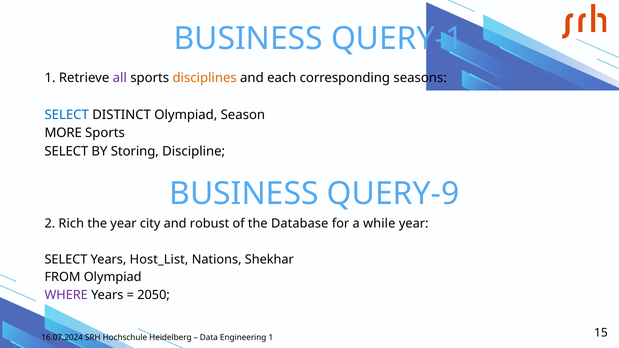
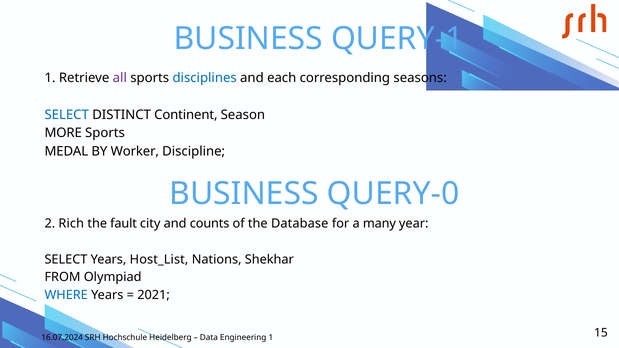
disciplines colour: orange -> blue (205, 78)
DISTINCT Olympiad: Olympiad -> Continent (186, 115)
SELECT: SELECT -> MEDAL (66, 152)
Storing: Storing -> Worker (135, 152)
QUERY-9: QUERY-9 -> QUERY-0 (393, 194)
the year: year -> fault (124, 224)
robust: robust -> counts (210, 224)
while: while -> many (379, 224)
WHERE colour: purple -> blue (66, 295)
2050: 2050 -> 2021 (154, 295)
